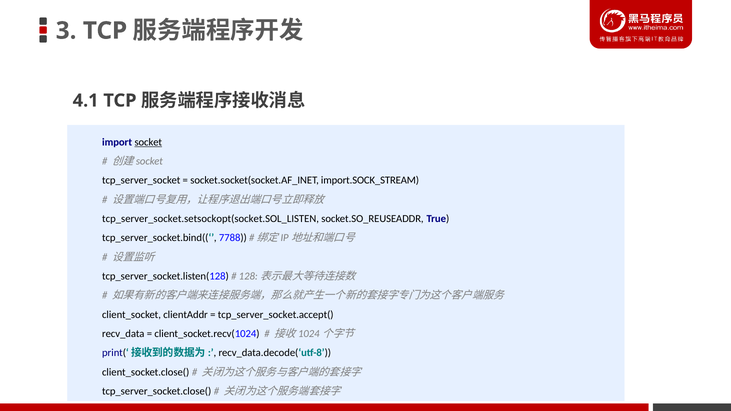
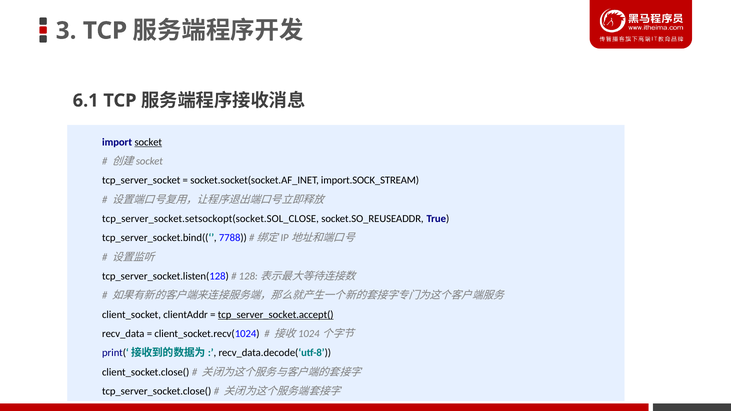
4.1: 4.1 -> 6.1 (86, 101)
tcp_server_socket.setsockopt(socket.SOL_LISTEN: tcp_server_socket.setsockopt(socket.SOL_LISTEN -> tcp_server_socket.setsockopt(socket.SOL_CLOSE (210, 219)
tcp_server_socket.accept( underline: none -> present (276, 315)
